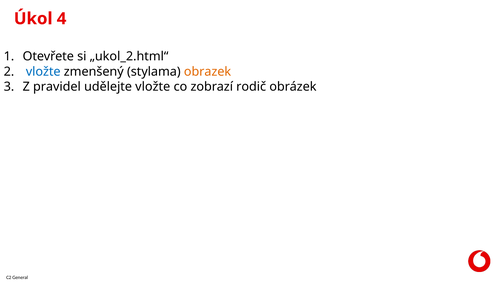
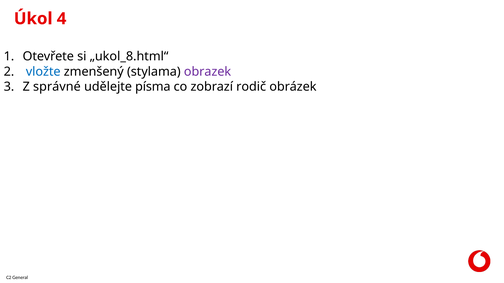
„ukol_2.html“: „ukol_2.html“ -> „ukol_8.html“ (129, 57)
obrazek colour: orange -> purple (208, 72)
pravidel: pravidel -> správné (57, 87)
udělejte vložte: vložte -> písma (153, 87)
